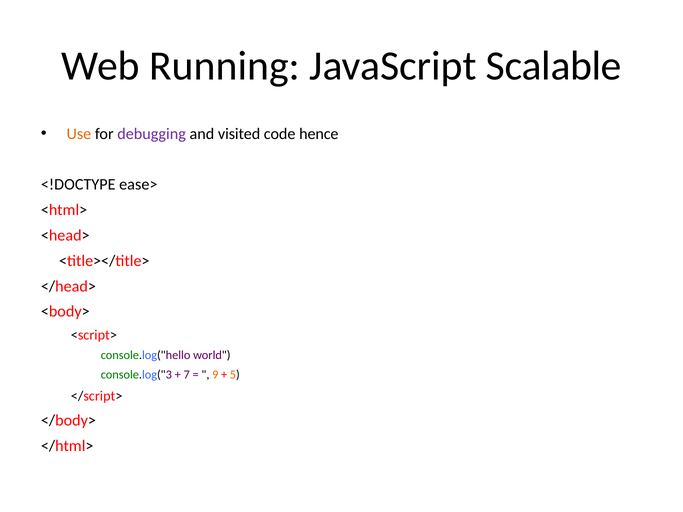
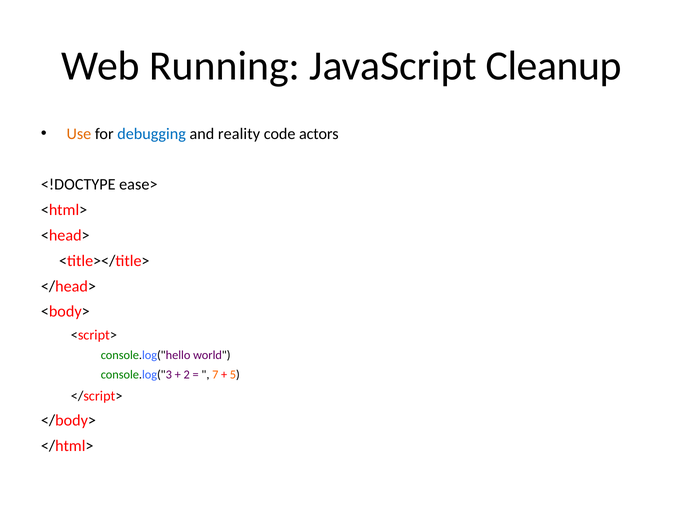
Scalable: Scalable -> Cleanup (554, 66)
debugging colour: purple -> blue (152, 134)
visited: visited -> reality (239, 134)
hence: hence -> actors (319, 134)
7: 7 -> 2 (187, 375)
9: 9 -> 7 (215, 375)
